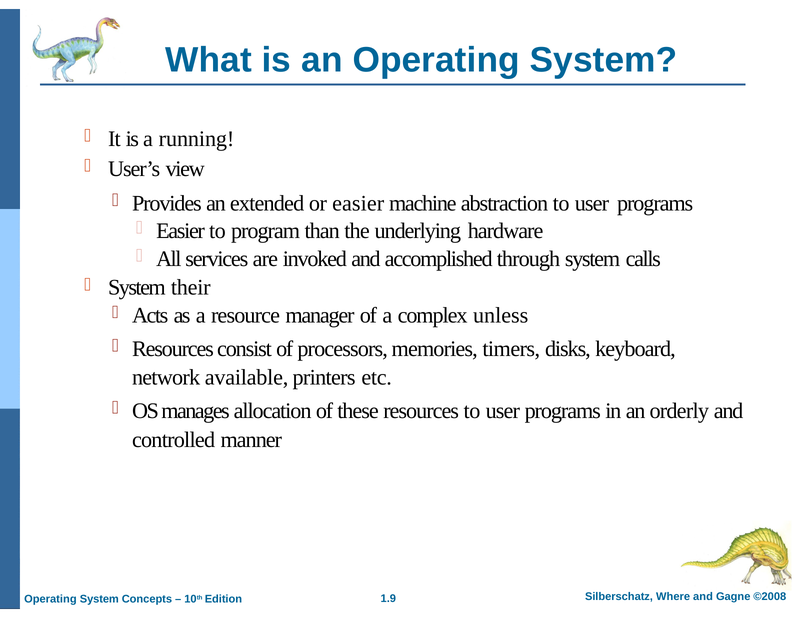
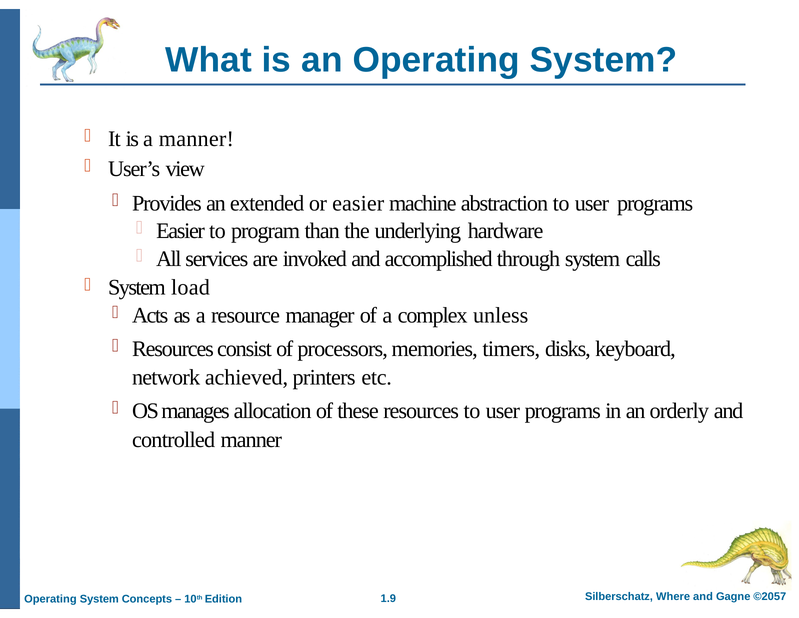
a running: running -> manner (196, 139)
their: their -> load (191, 287)
available: available -> achieved (247, 377)
©2008: ©2008 -> ©2057 (770, 596)
